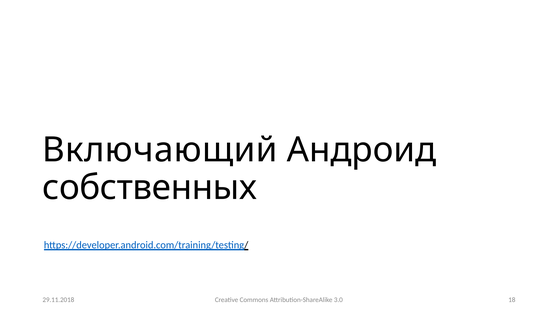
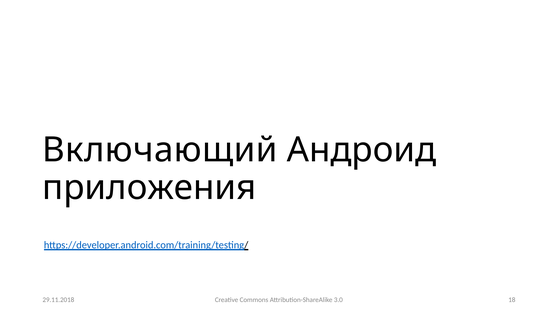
собственных: собственных -> приложения (149, 188)
